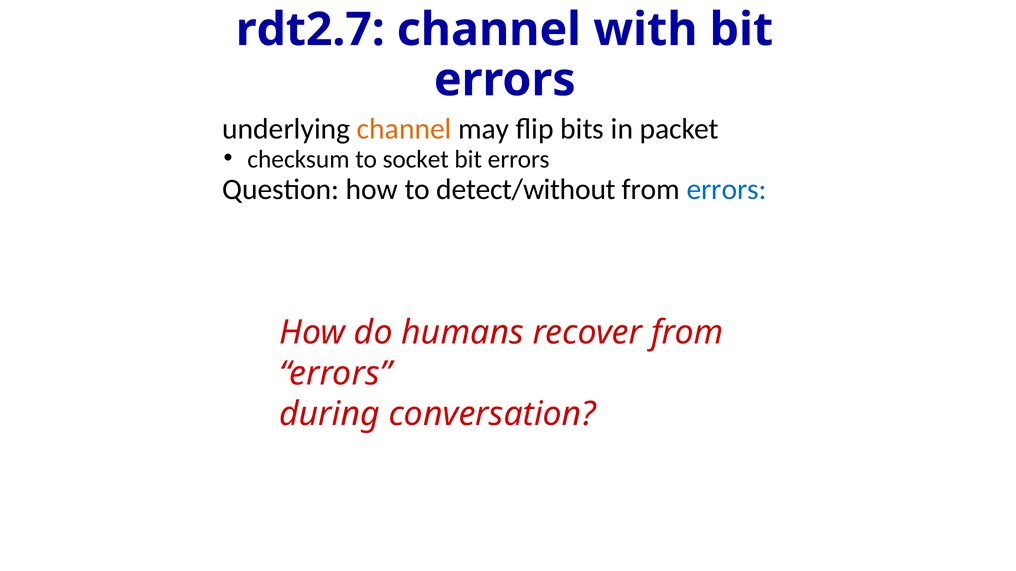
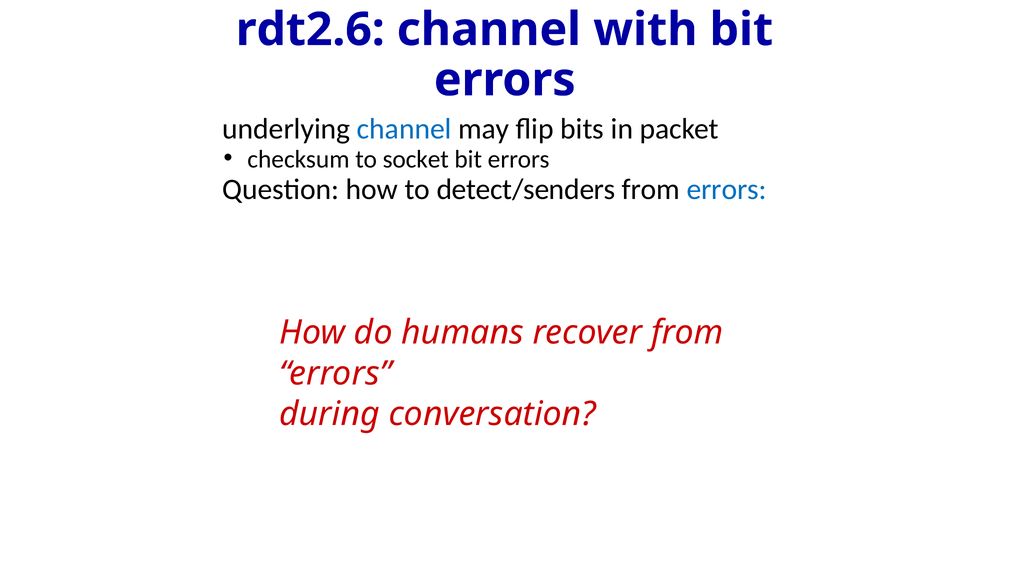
rdt2.7: rdt2.7 -> rdt2.6 (310, 30)
channel colour: orange -> blue (404, 129)
detect/without: detect/without -> detect/senders (526, 190)
